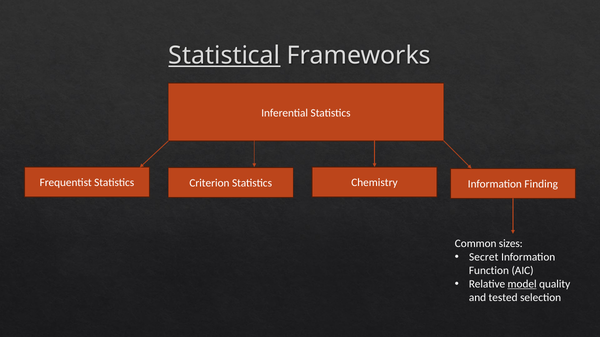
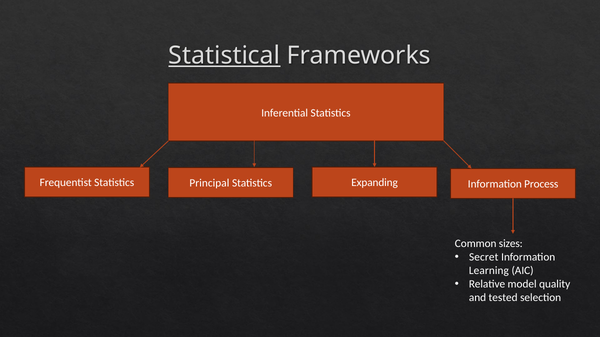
Criterion: Criterion -> Principal (209, 183)
Chemistry: Chemistry -> Expanding (375, 183)
Finding: Finding -> Process (541, 185)
Function: Function -> Learning (489, 271)
model underline: present -> none (522, 284)
